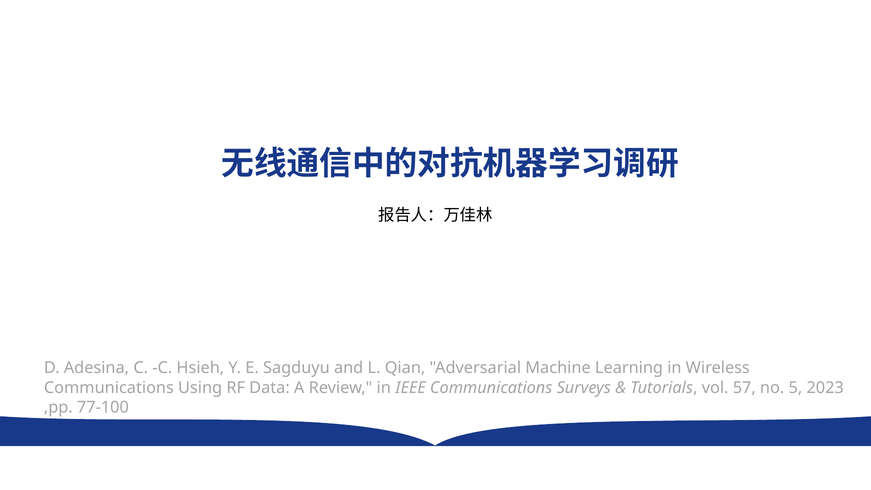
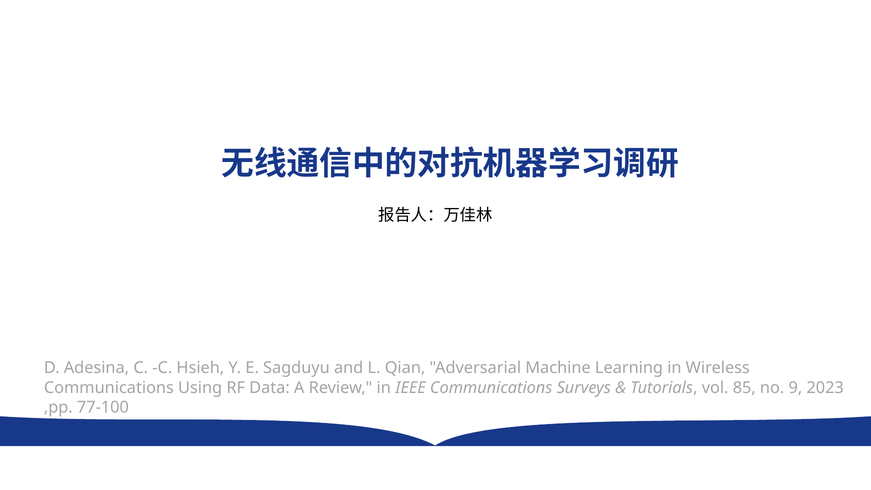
57: 57 -> 85 (744, 388)
5: 5 -> 9 (795, 388)
